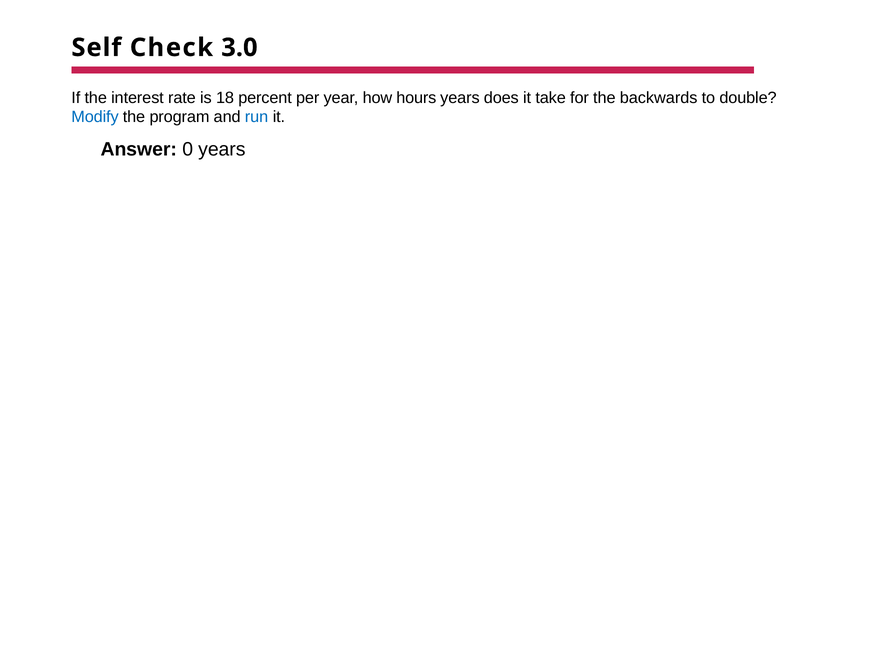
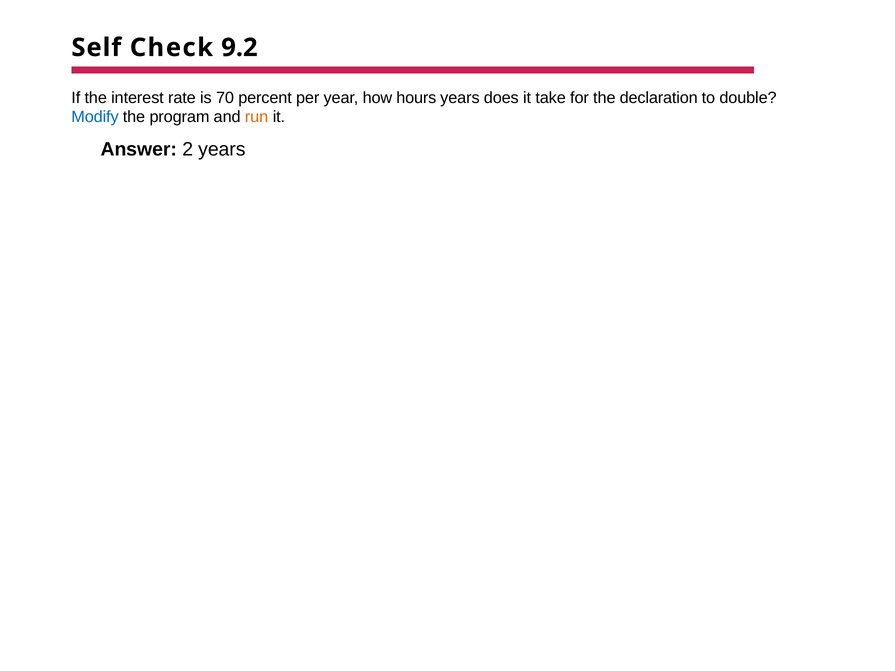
3.0: 3.0 -> 9.2 (239, 48)
18: 18 -> 70 (225, 98)
backwards: backwards -> declaration (659, 98)
run colour: blue -> orange (257, 117)
0: 0 -> 2 (188, 149)
